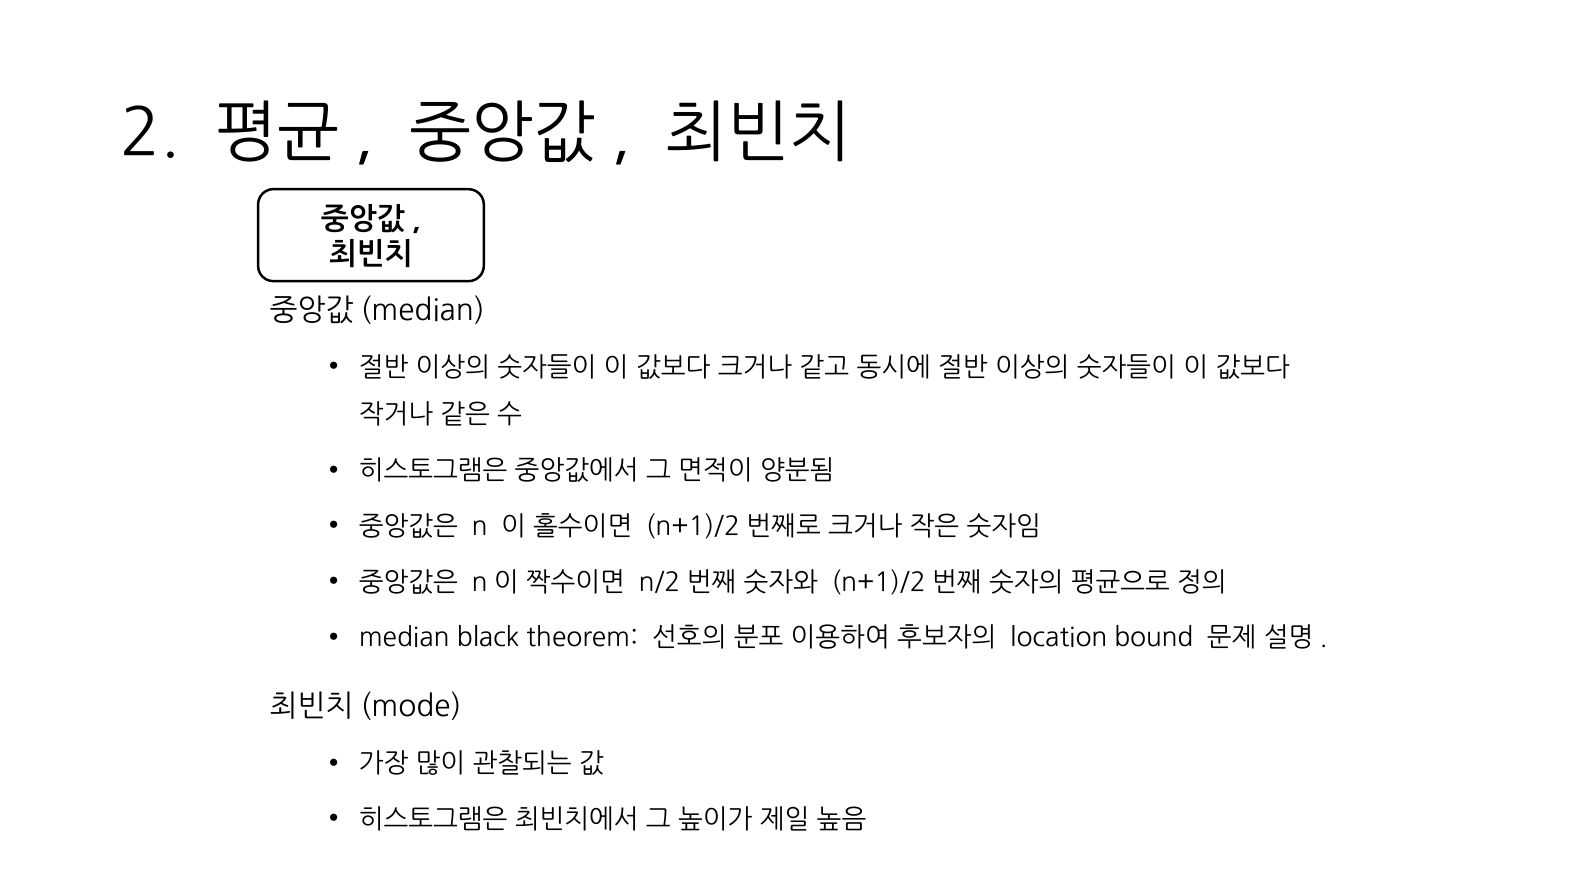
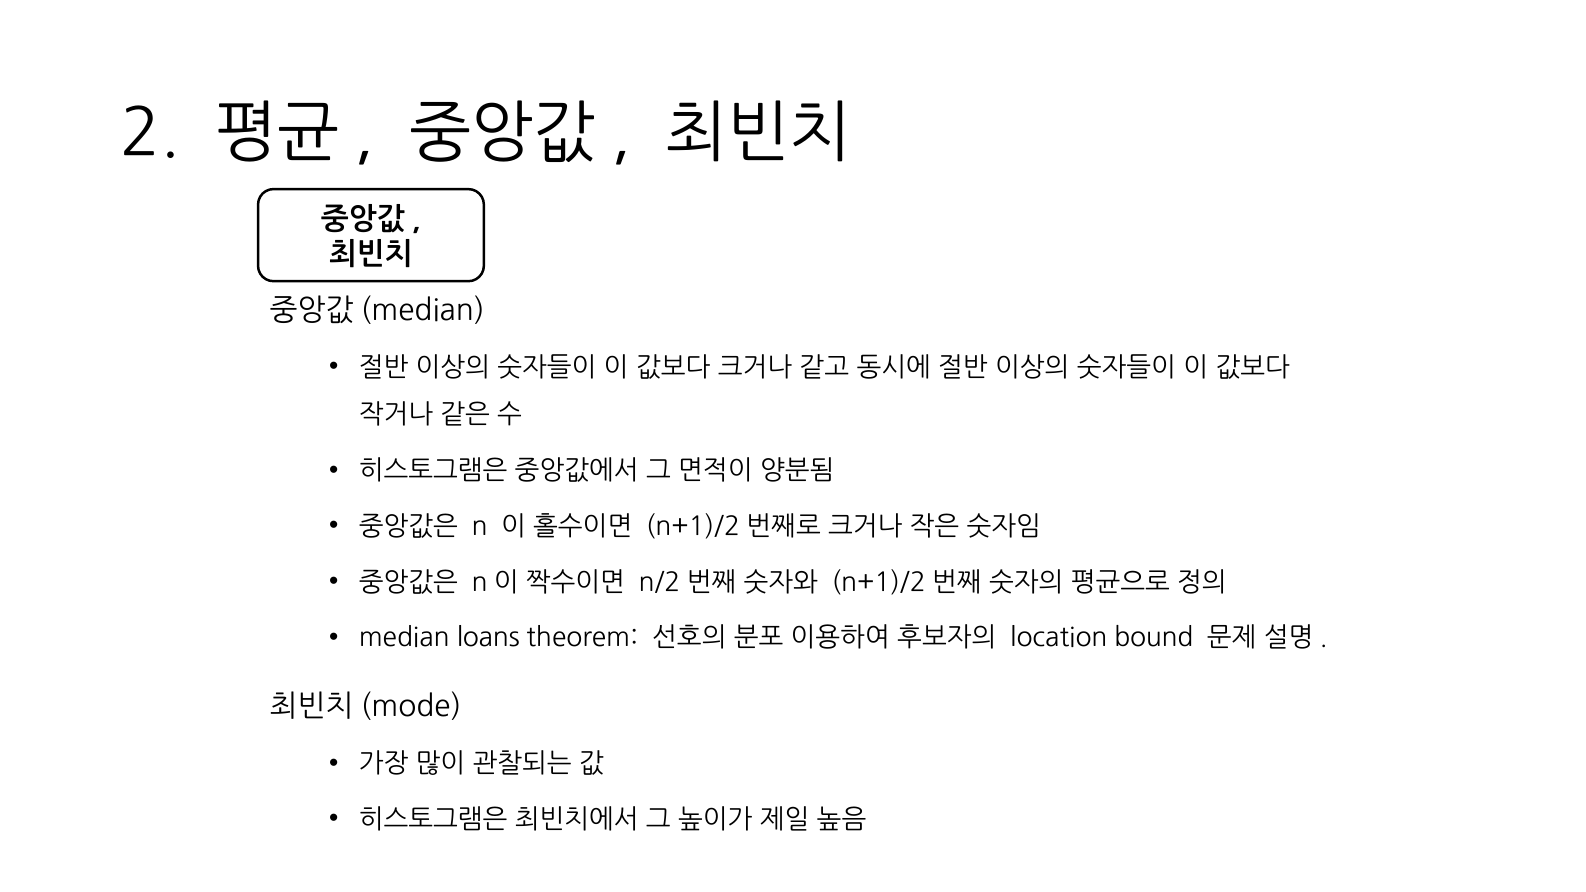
black: black -> loans (488, 638)
